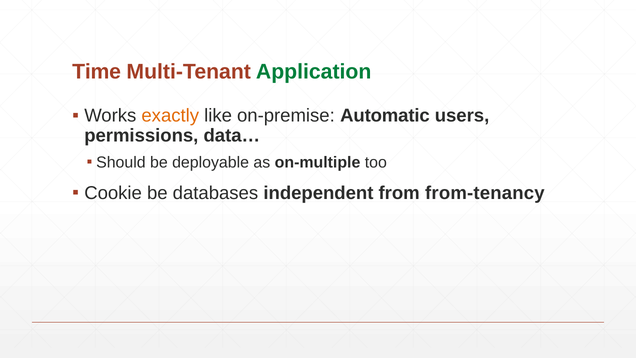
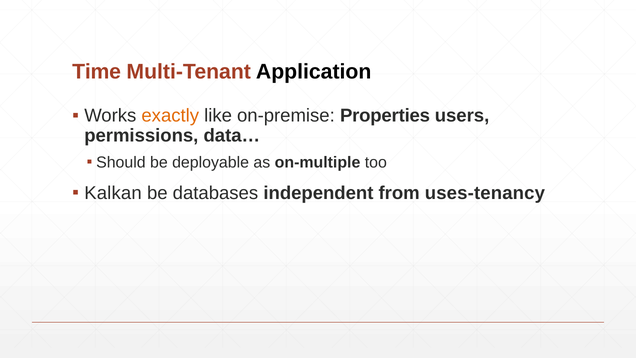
Application colour: green -> black (314, 72)
Automatic: Automatic -> Properties (385, 116)
Cookie: Cookie -> Kalkan (113, 193)
from-tenancy: from-tenancy -> uses-tenancy (485, 193)
